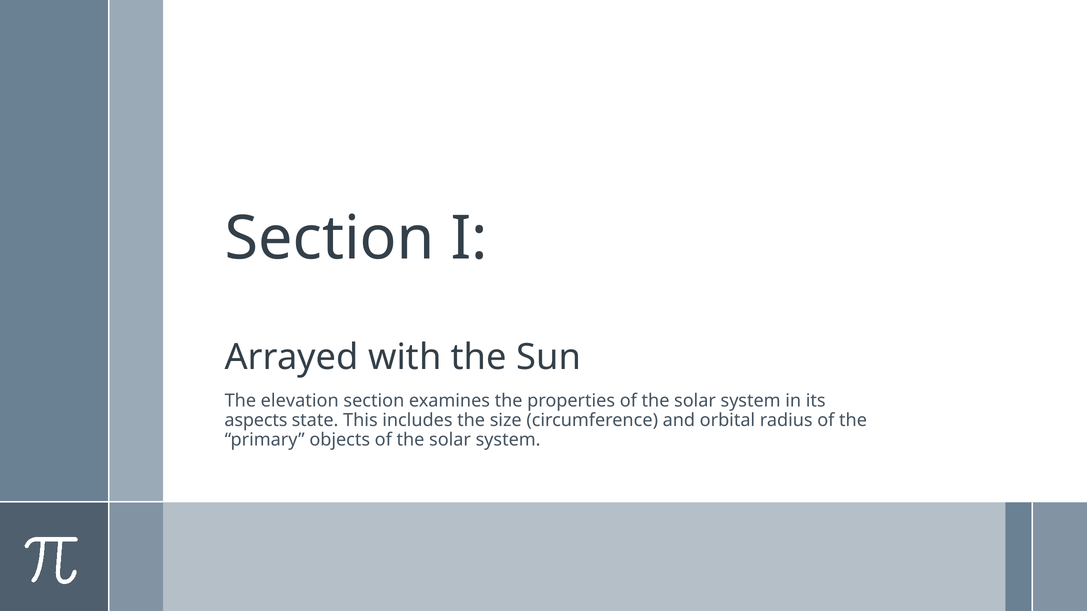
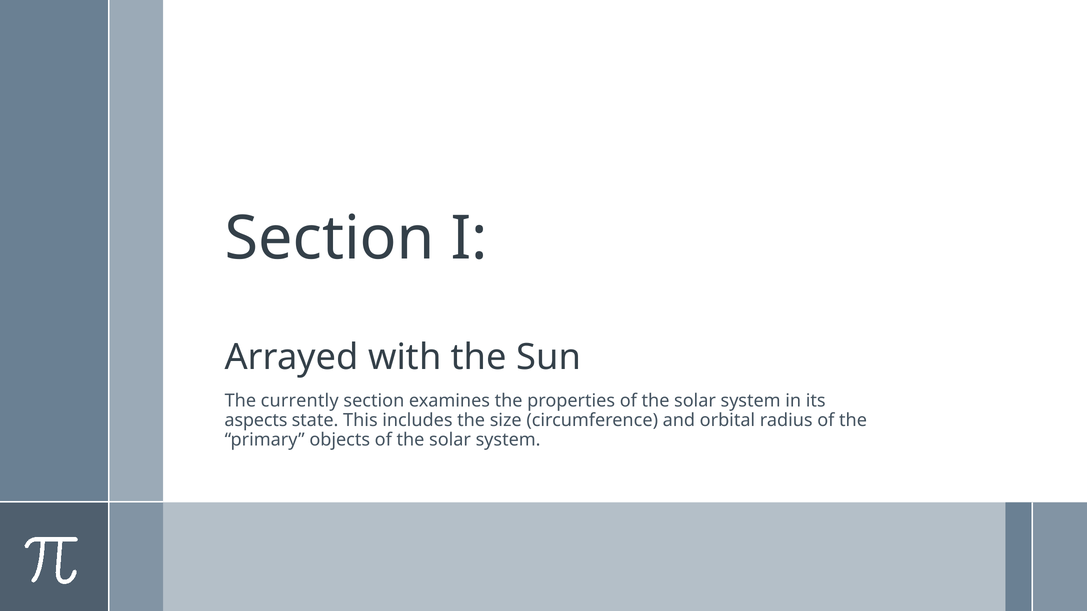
elevation: elevation -> currently (300, 401)
